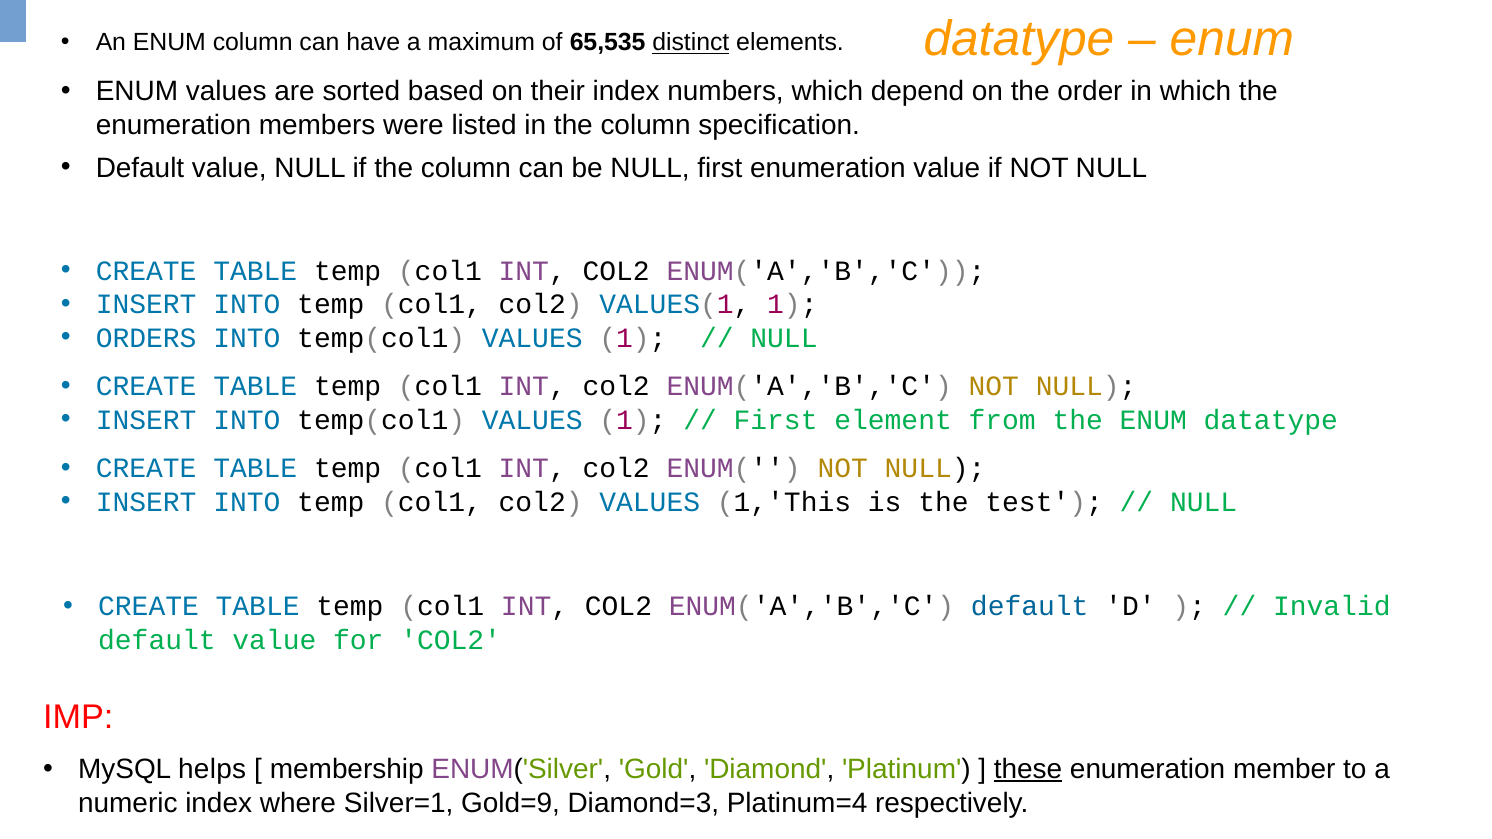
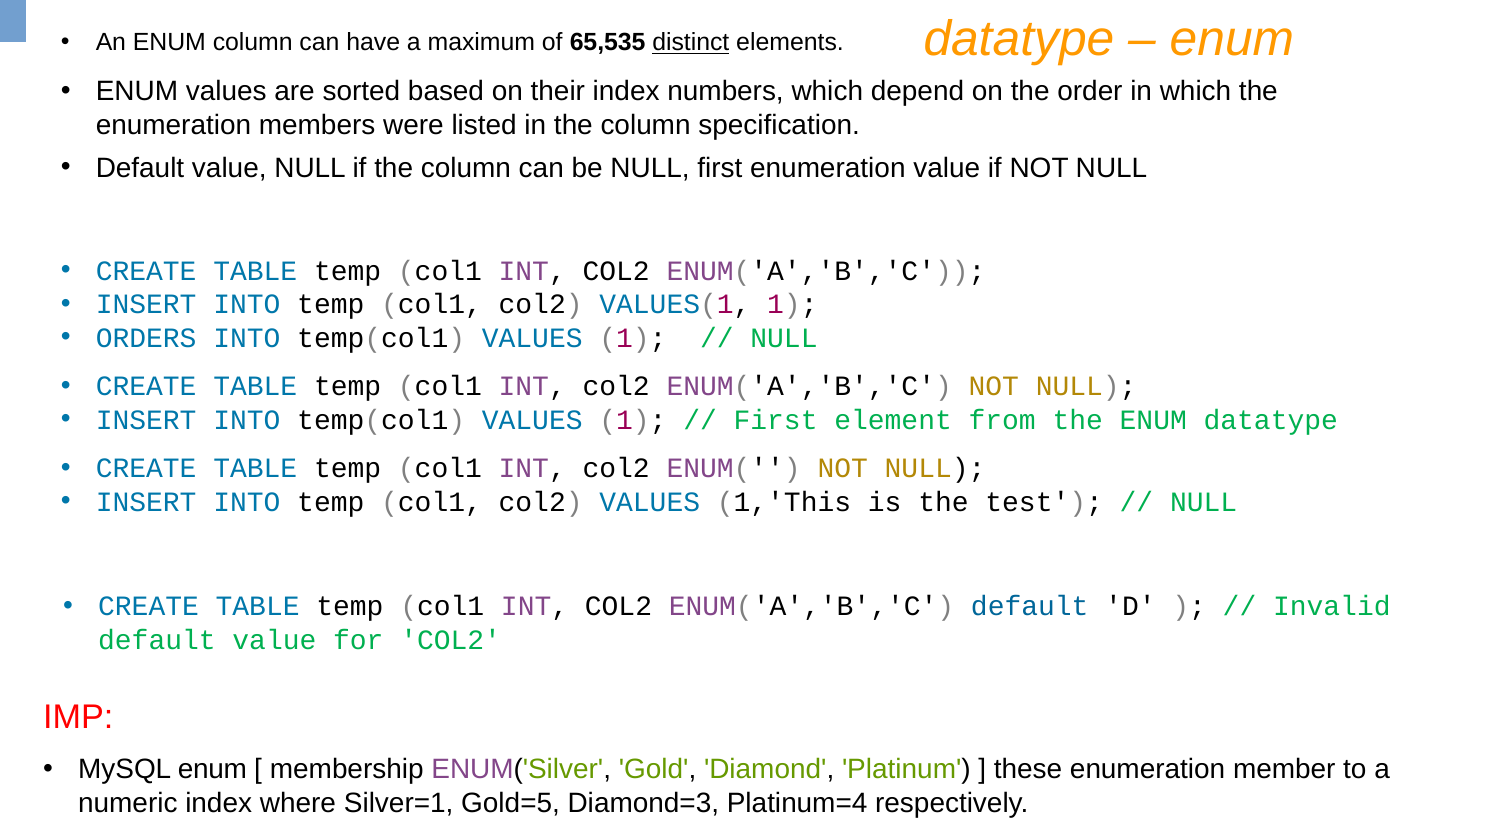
MySQL helps: helps -> enum (212, 770)
these underline: present -> none (1028, 770)
Gold=9: Gold=9 -> Gold=5 (511, 803)
